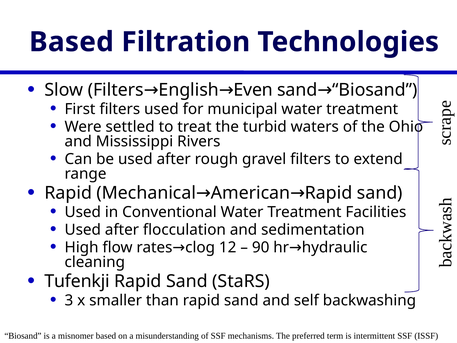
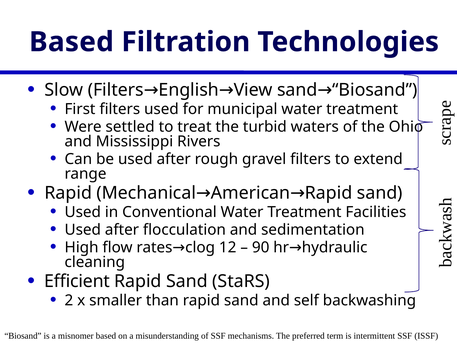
Even: Even -> View (253, 90)
Tufenkji: Tufenkji -> Efficient (77, 281)
3: 3 -> 2 (69, 300)
